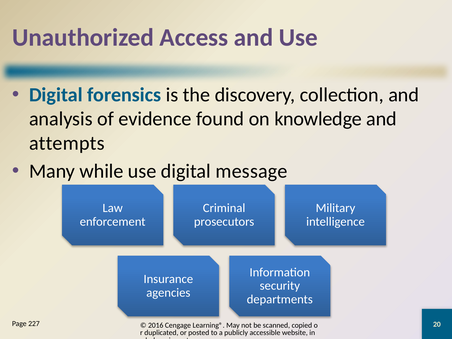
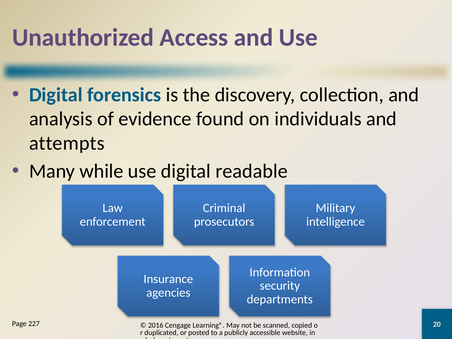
knowledge: knowledge -> individuals (318, 119)
message: message -> readable (252, 171)
